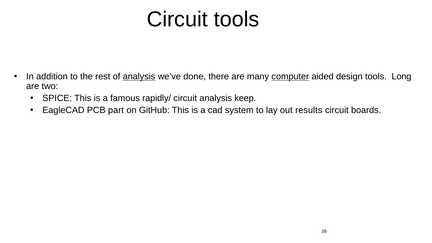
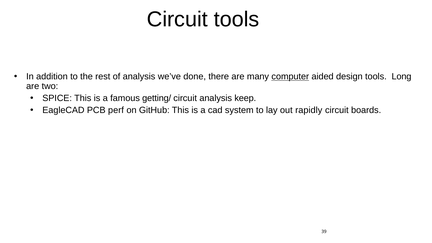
analysis underline: present -> none (139, 77)
rapidly/: rapidly/ -> getting/ (157, 98)
part: part -> perf (116, 110)
results: results -> rapidly (309, 110)
